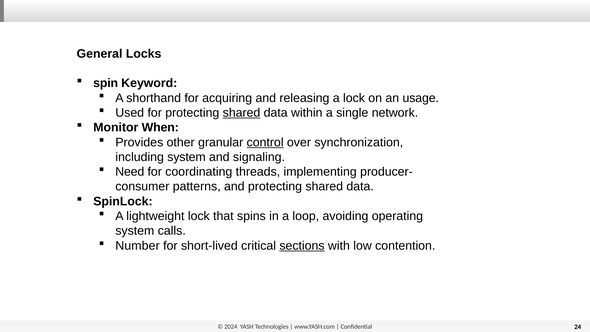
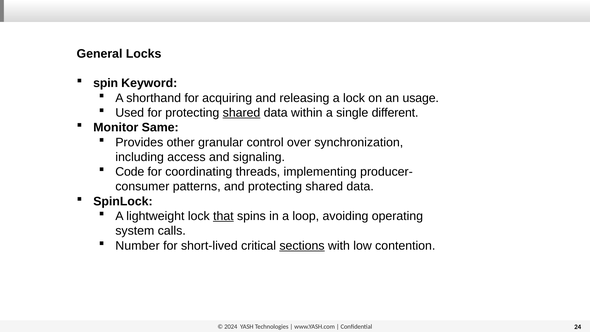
network: network -> different (395, 113)
When: When -> Same (160, 127)
control underline: present -> none (265, 142)
including system: system -> access (186, 157)
Need: Need -> Code (130, 172)
that underline: none -> present (223, 216)
